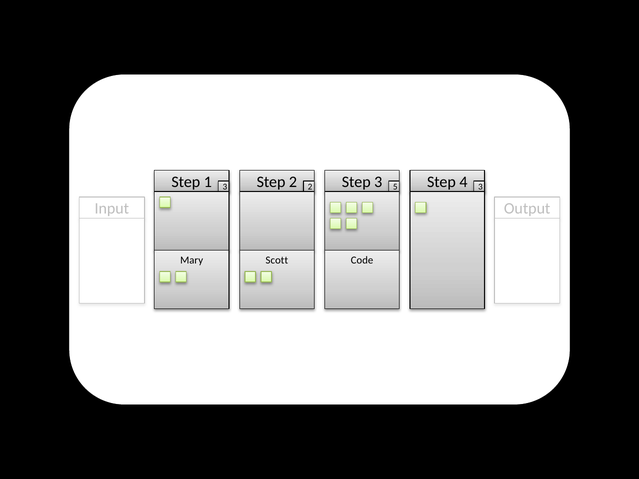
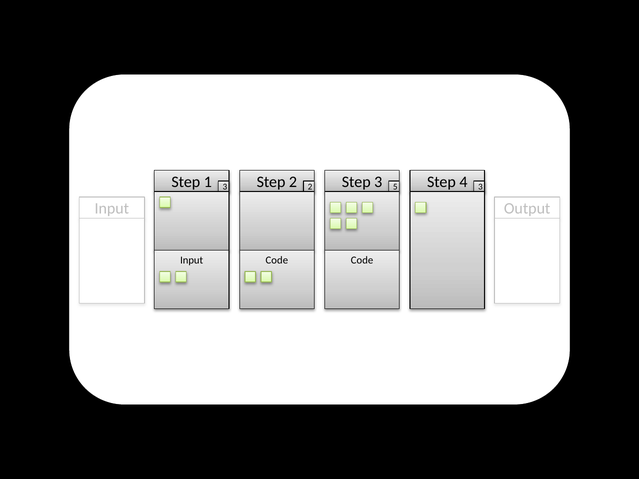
Mary: Mary -> Input (192, 261)
Scott: Scott -> Code (277, 261)
